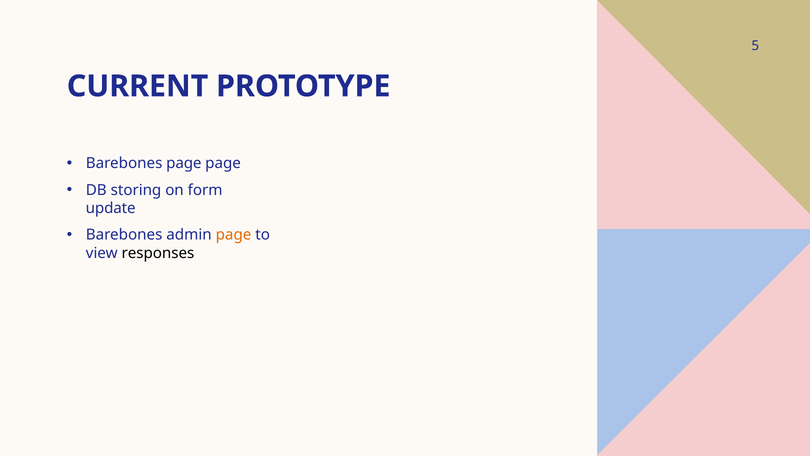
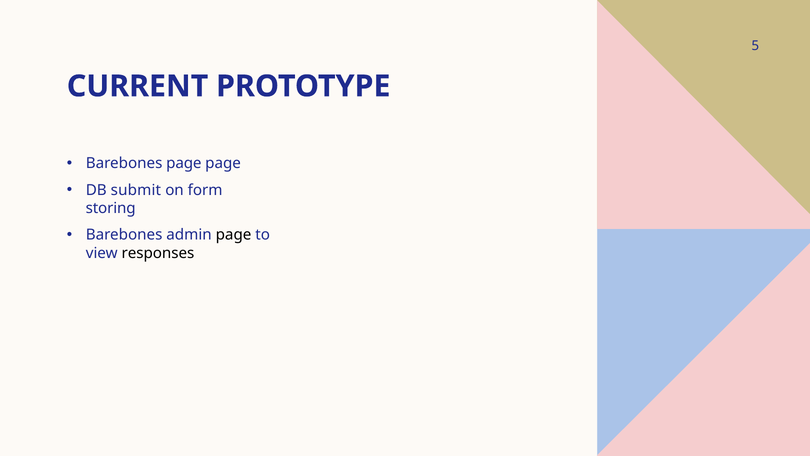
storing: storing -> submit (136, 190)
update: update -> storing (111, 208)
page colour: orange -> black (234, 235)
